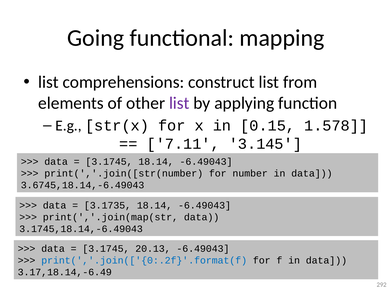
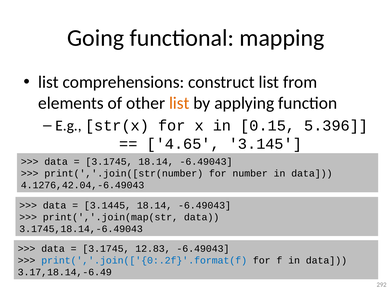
list colour: purple -> orange (179, 103)
1.578: 1.578 -> 5.396 (336, 126)
7.11: 7.11 -> 4.65 (183, 144)
3.6745,18.14,-6.49043: 3.6745,18.14,-6.49043 -> 4.1276,42.04,-6.49043 (83, 185)
3.1735: 3.1735 -> 3.1445 (108, 205)
20.13: 20.13 -> 12.83 (153, 249)
